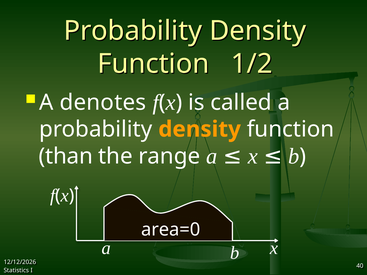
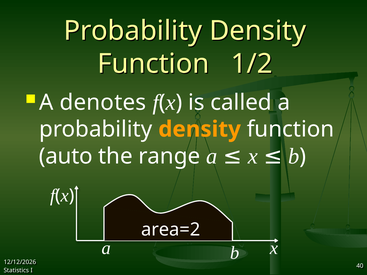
than: than -> auto (66, 156)
area=0: area=0 -> area=2 (171, 230)
